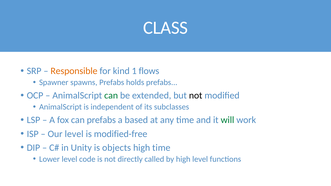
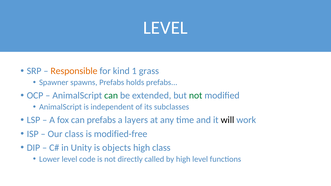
CLASS: CLASS -> LEVEL (165, 28)
flows: flows -> grass (149, 71)
not colour: black -> green (196, 96)
based: based -> layers (136, 120)
will colour: green -> black (227, 120)
Our level: level -> class (74, 134)
high time: time -> class (161, 148)
